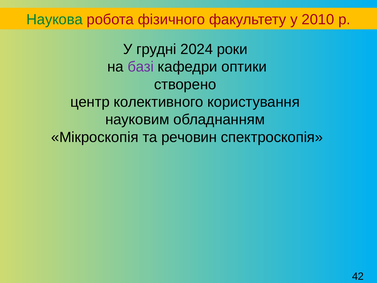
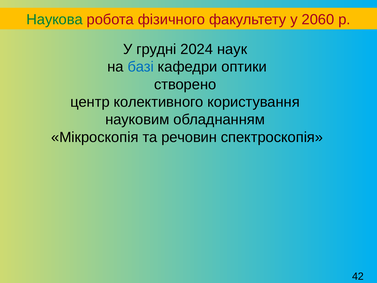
2010: 2010 -> 2060 (318, 20)
роки: роки -> наук (232, 49)
базі colour: purple -> blue (141, 67)
